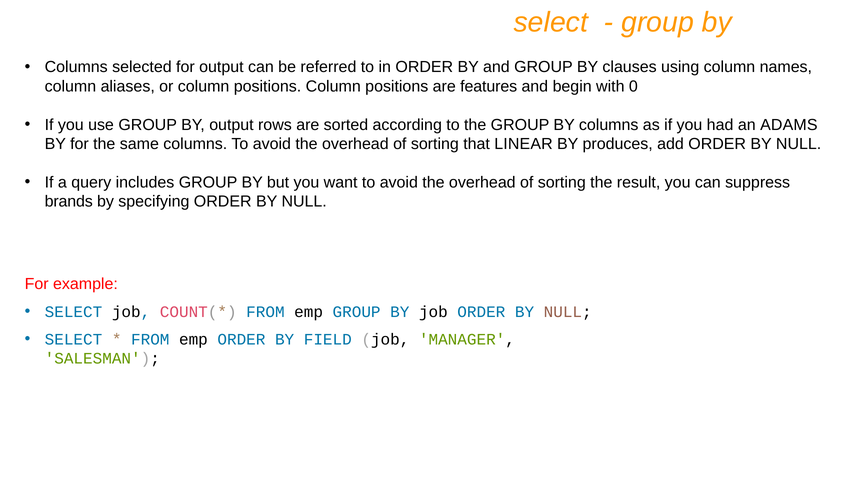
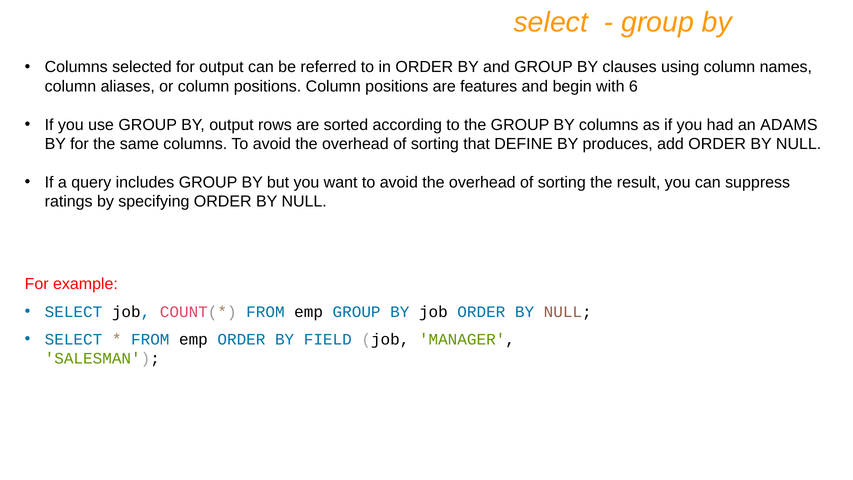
0: 0 -> 6 (633, 86)
LINEAR: LINEAR -> DEFINE (524, 144)
brands: brands -> ratings (69, 202)
